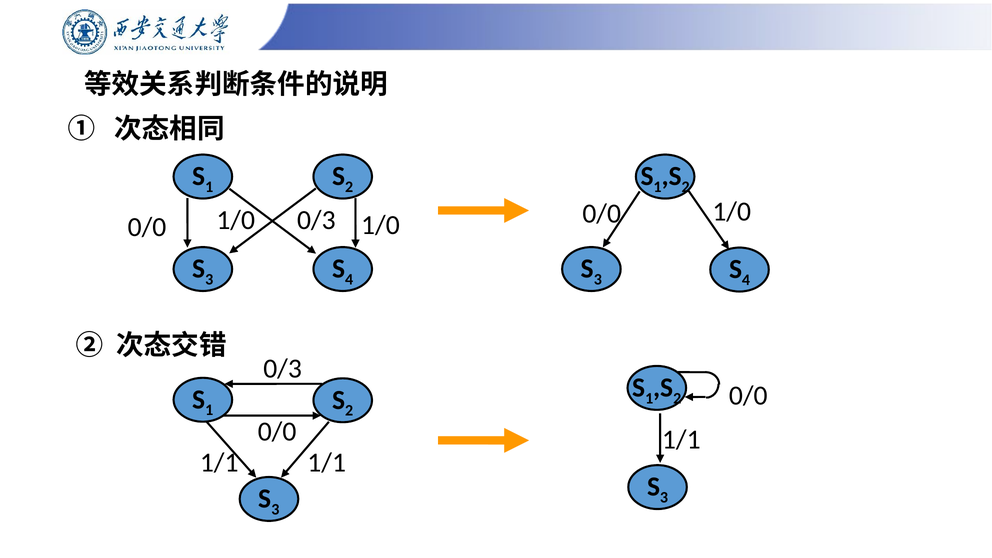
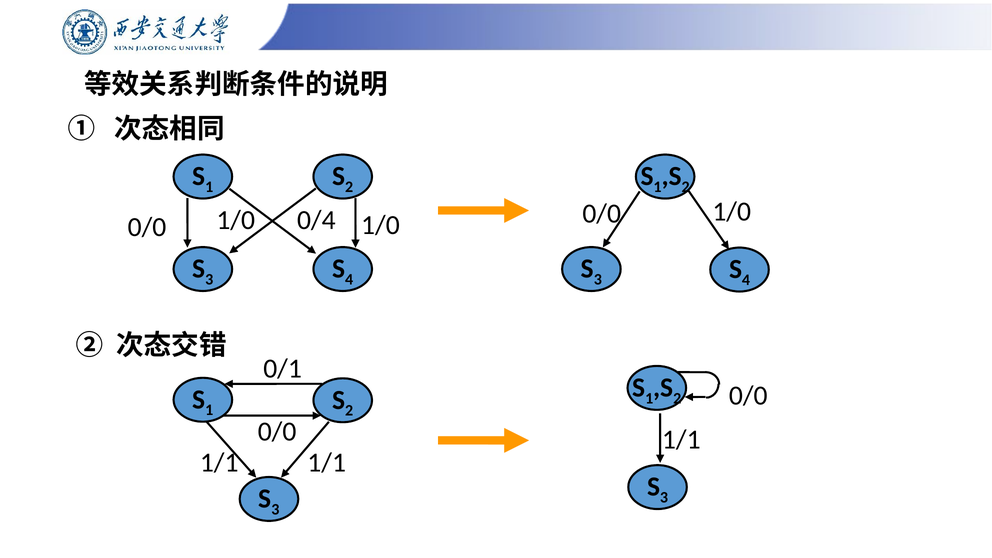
0/3: 0/3 -> 0/4 (316, 220)
0/3: 0/3 -> 0/1 (283, 369)
